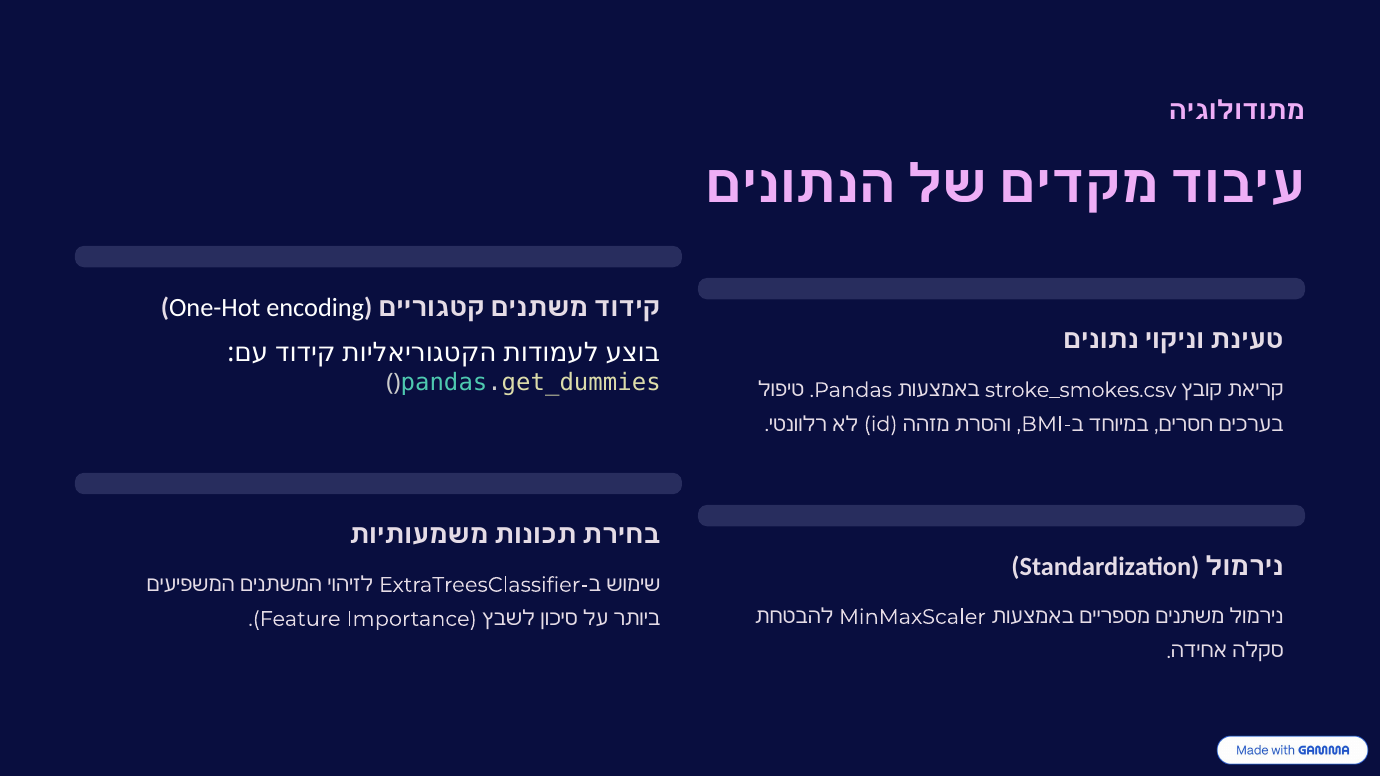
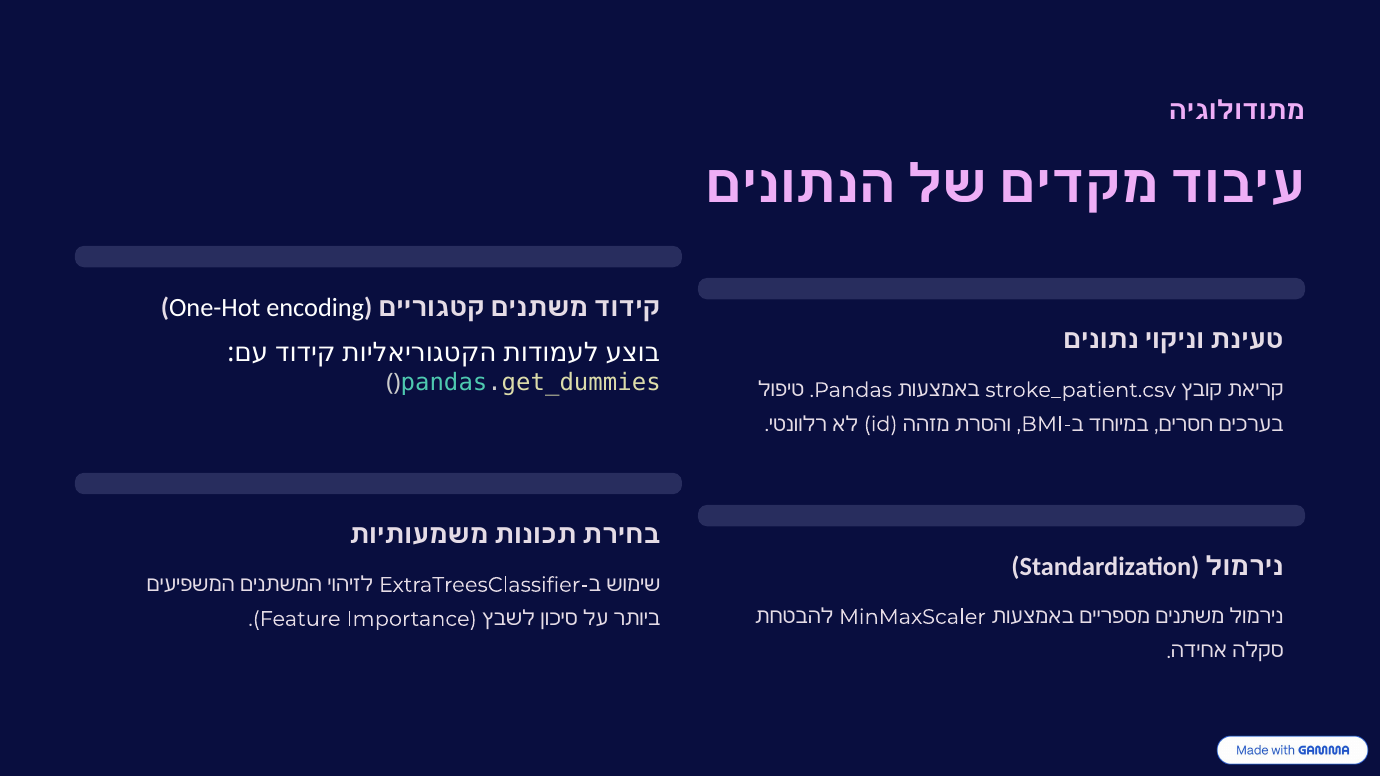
stroke_smokes.csv: stroke_smokes.csv -> stroke_patient.csv (1081, 390)
